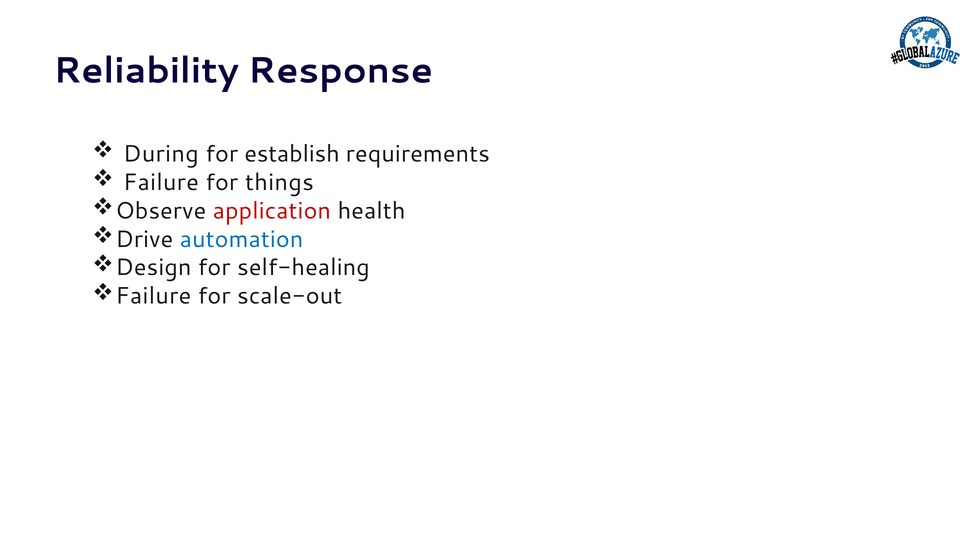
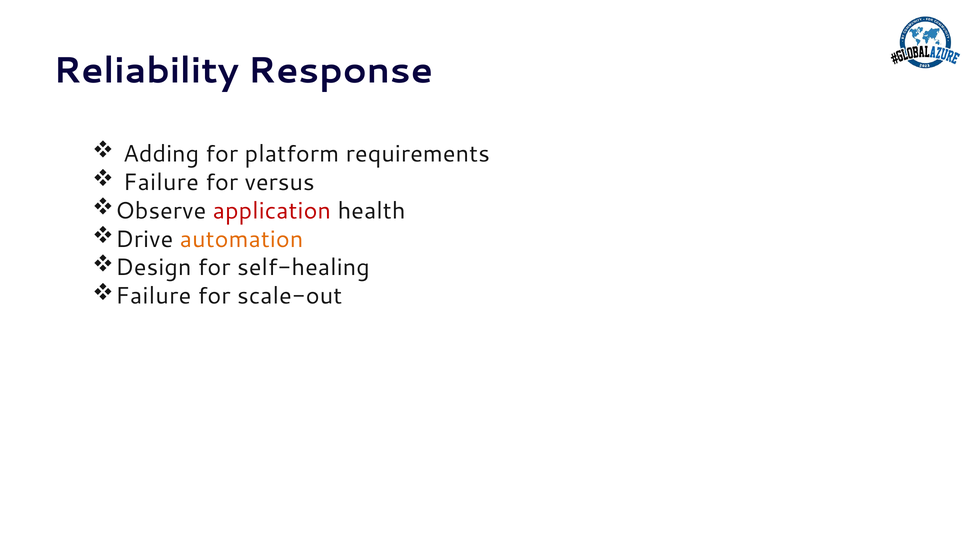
During: During -> Adding (161, 154)
establish: establish -> platform (292, 154)
things: things -> versus (280, 182)
automation colour: blue -> orange (242, 239)
